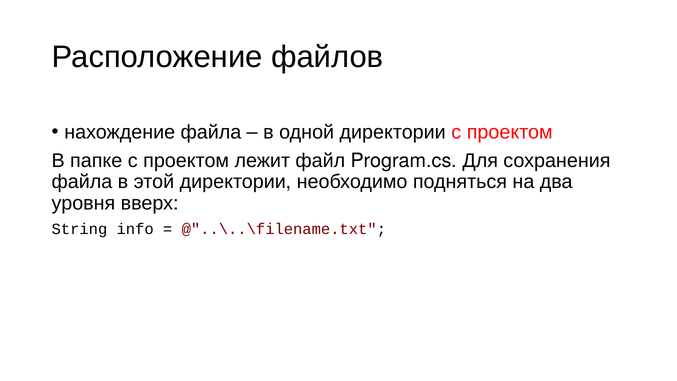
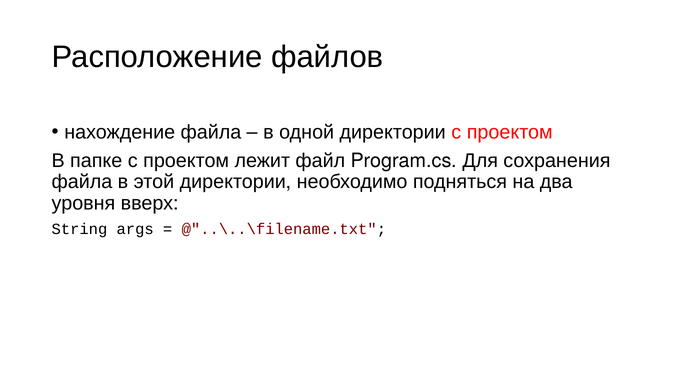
info: info -> args (135, 229)
